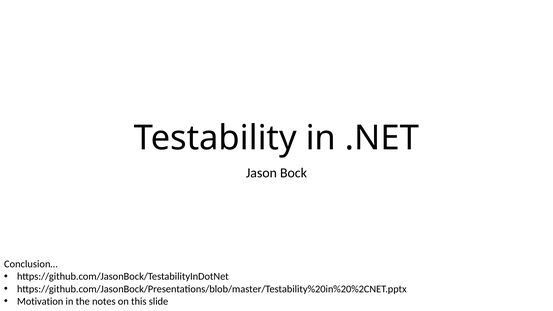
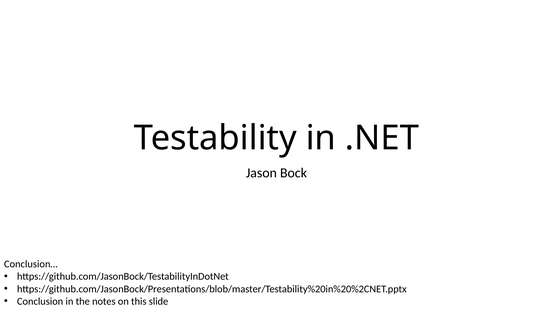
Motivation: Motivation -> Conclusion (40, 301)
